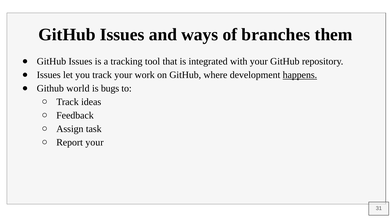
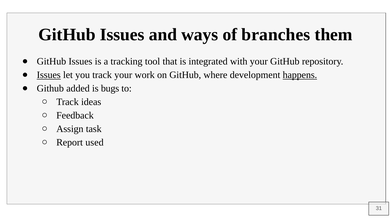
Issues underline: none -> present (49, 75)
world: world -> added (78, 88)
Report your: your -> used (94, 142)
